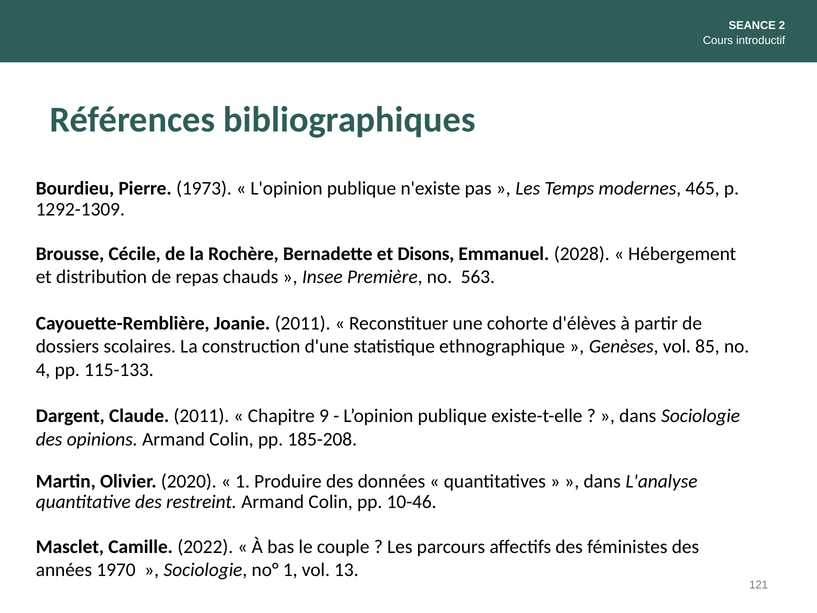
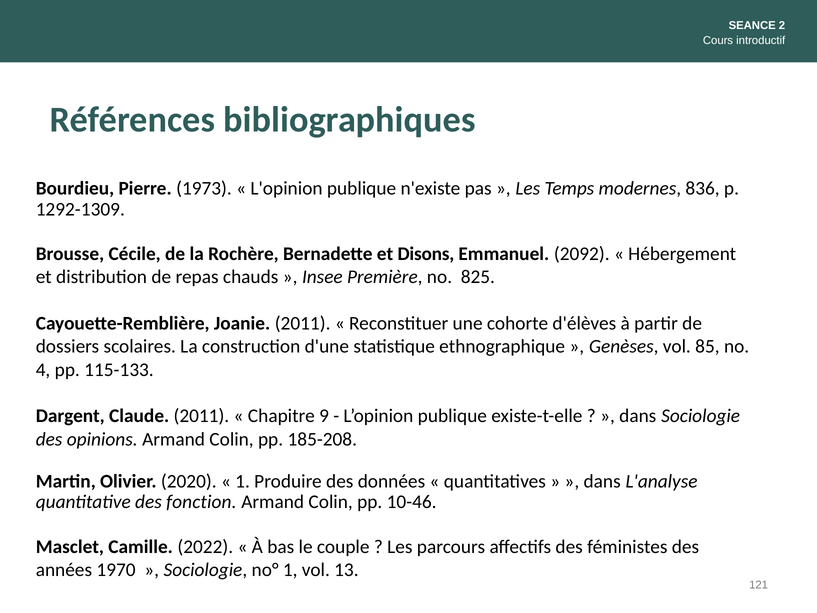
465: 465 -> 836 (703, 188)
2028: 2028 -> 2092 (582, 254)
563: 563 -> 825 (478, 277)
restreint: restreint -> fonction (201, 502)
